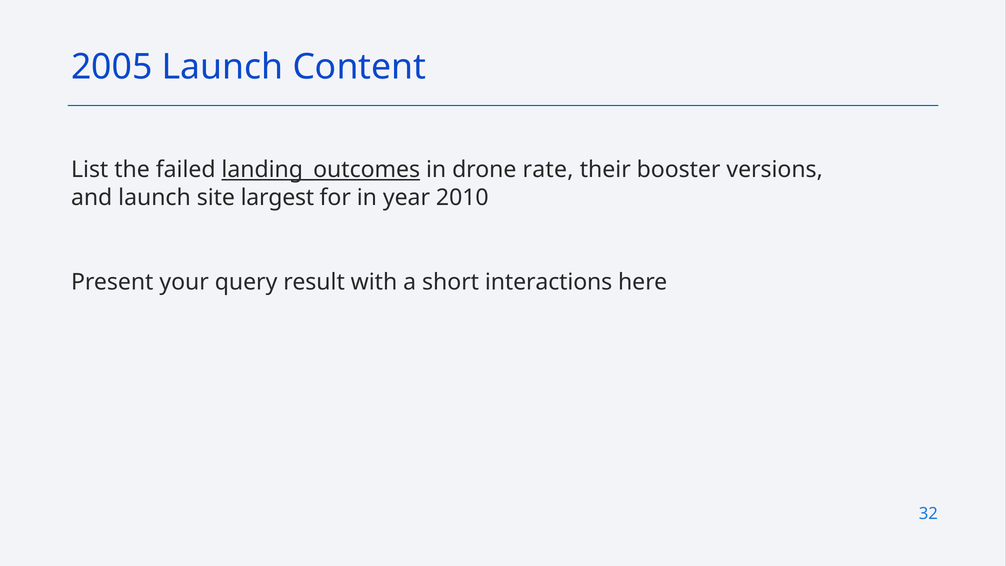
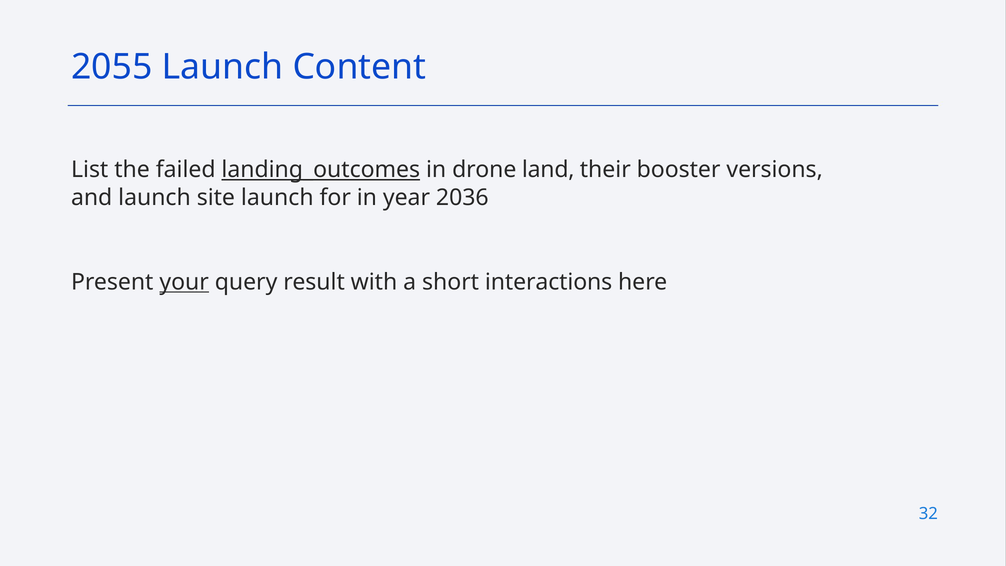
2005: 2005 -> 2055 (112, 67)
rate: rate -> land (548, 170)
site largest: largest -> launch (277, 197)
2010: 2010 -> 2036 (462, 197)
your underline: none -> present (184, 282)
